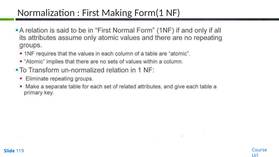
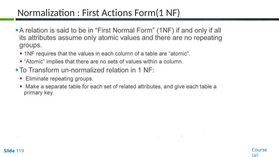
Making: Making -> Actions (117, 13)
